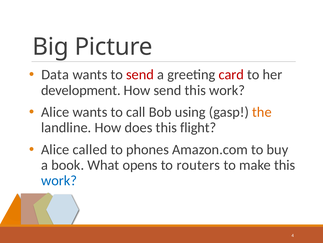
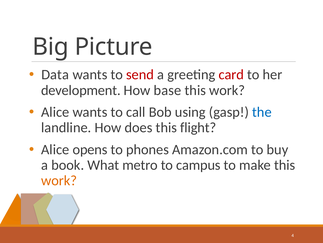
How send: send -> base (167, 90)
the colour: orange -> blue (262, 112)
called: called -> opens (90, 149)
opens: opens -> metro (140, 165)
routers: routers -> campus (198, 165)
work colour: blue -> orange (59, 180)
